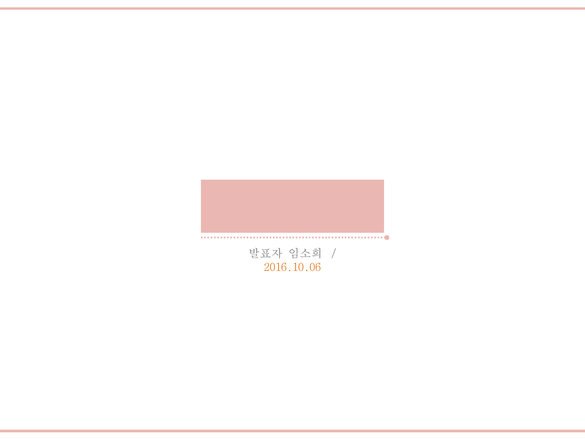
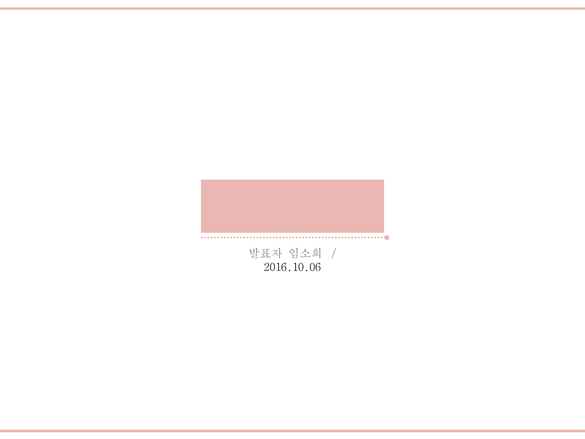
2016.10.06 colour: orange -> black (292, 267)
